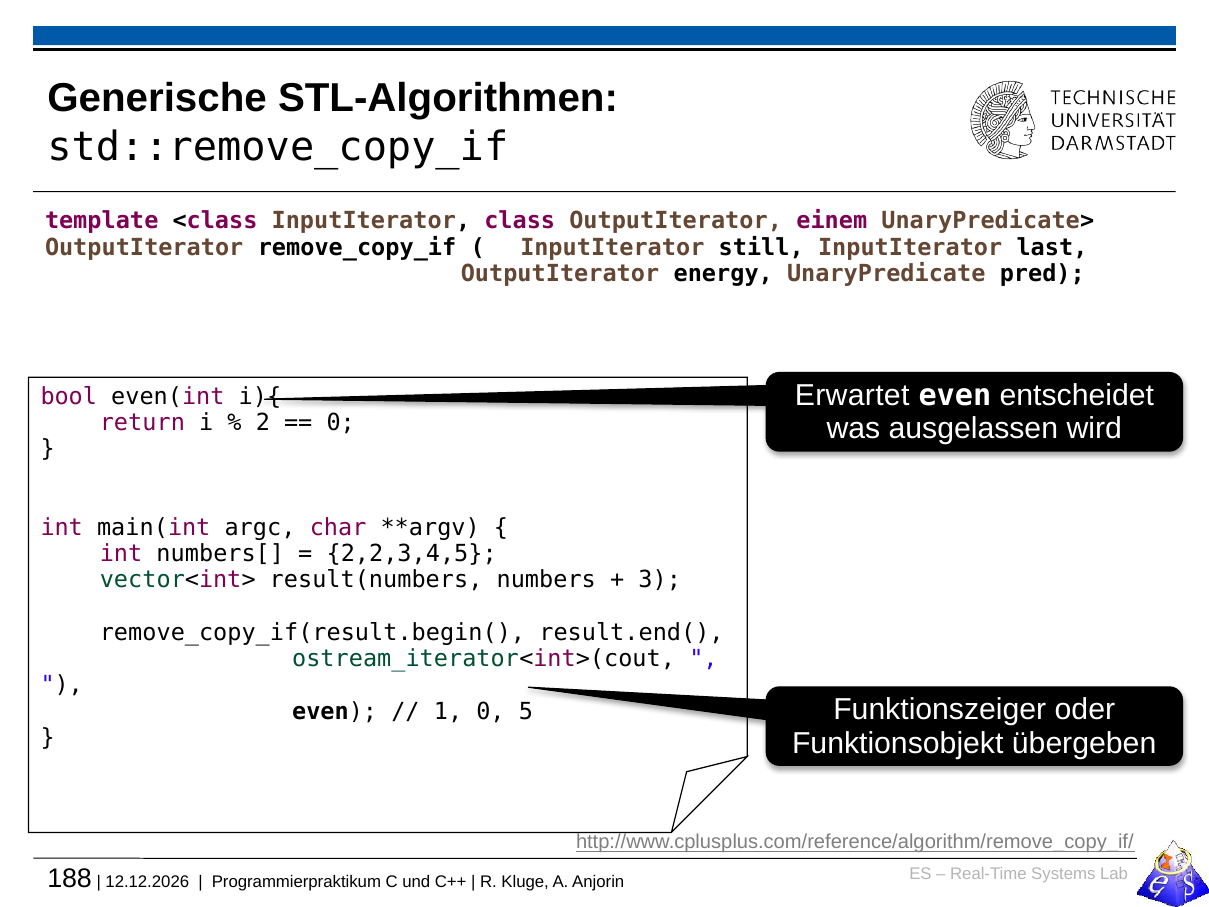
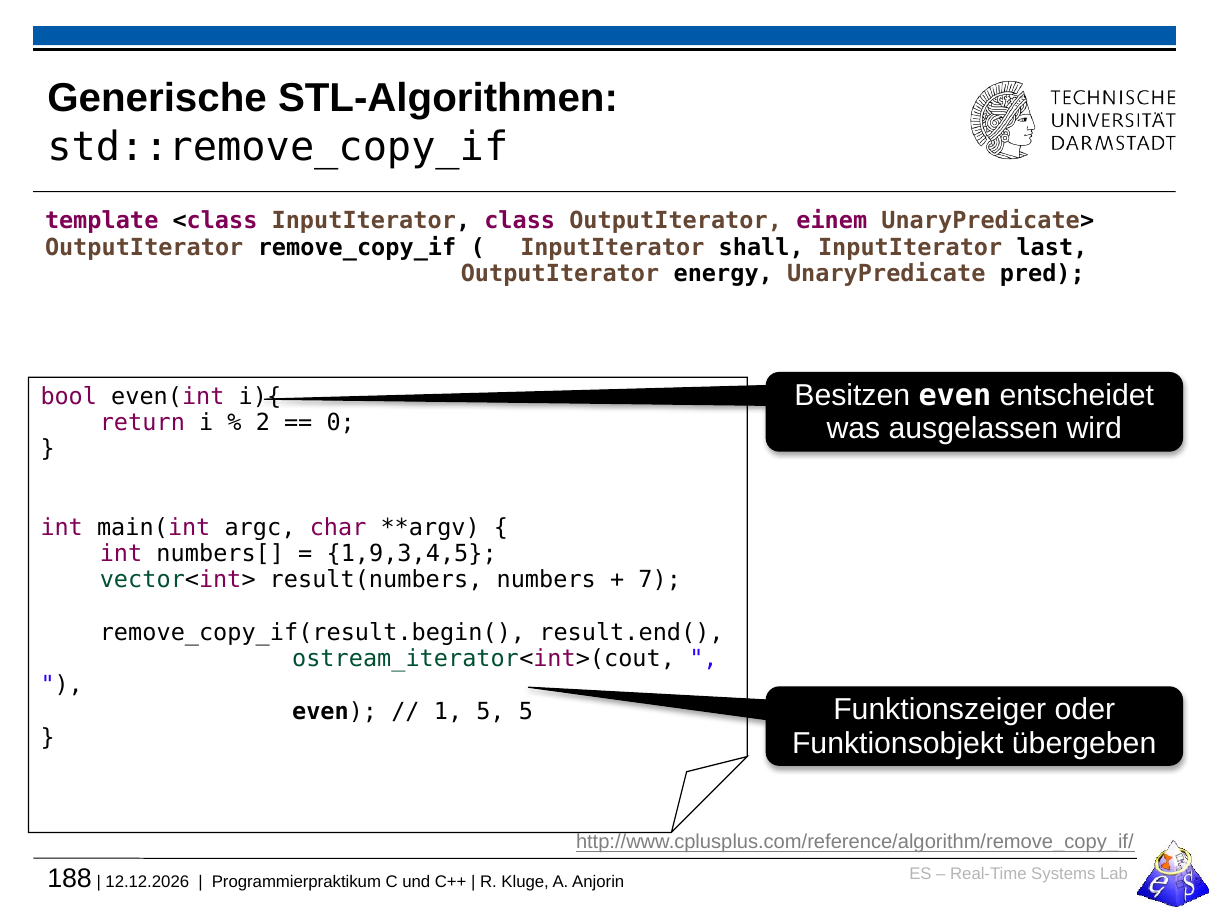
still: still -> shall (761, 247)
Erwartet: Erwartet -> Besitzen (852, 395)
2,2,3,4,5: 2,2,3,4,5 -> 1,9,3,4,5 (412, 554)
3: 3 -> 7 (660, 580)
1 0: 0 -> 5 (490, 711)
